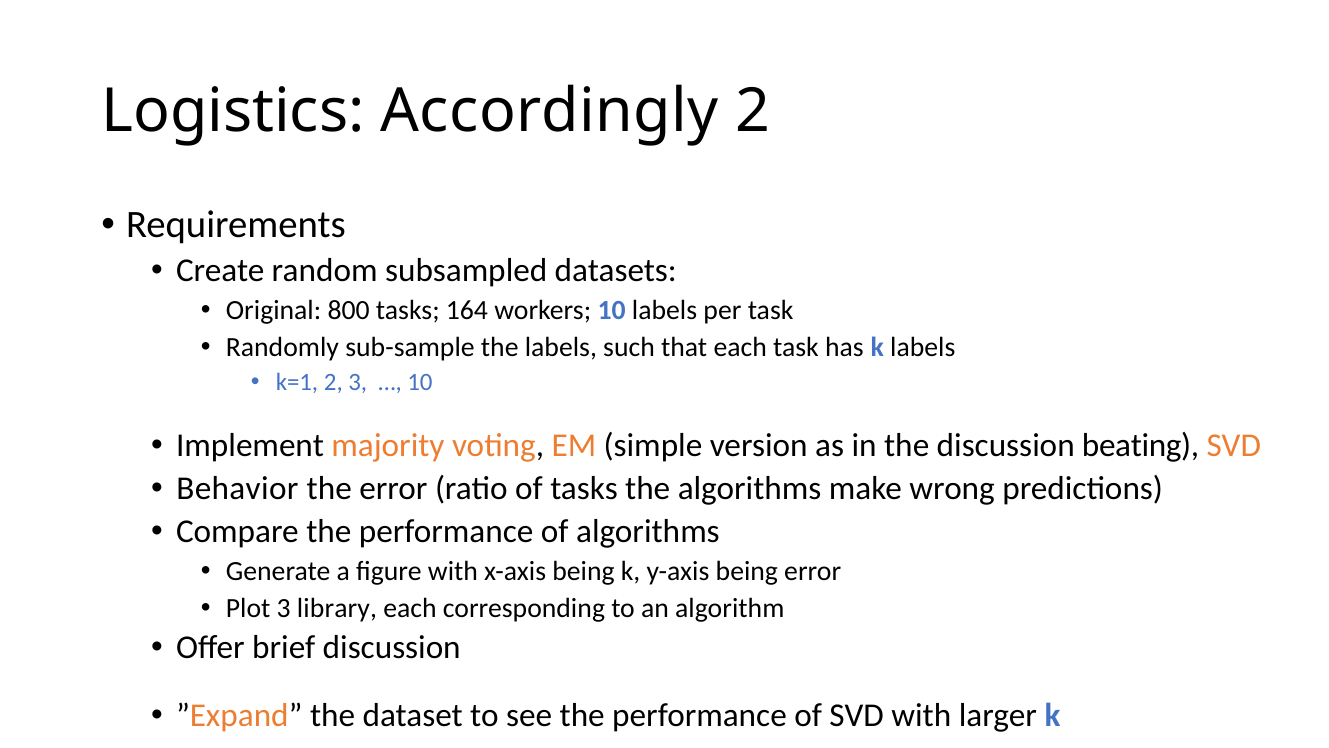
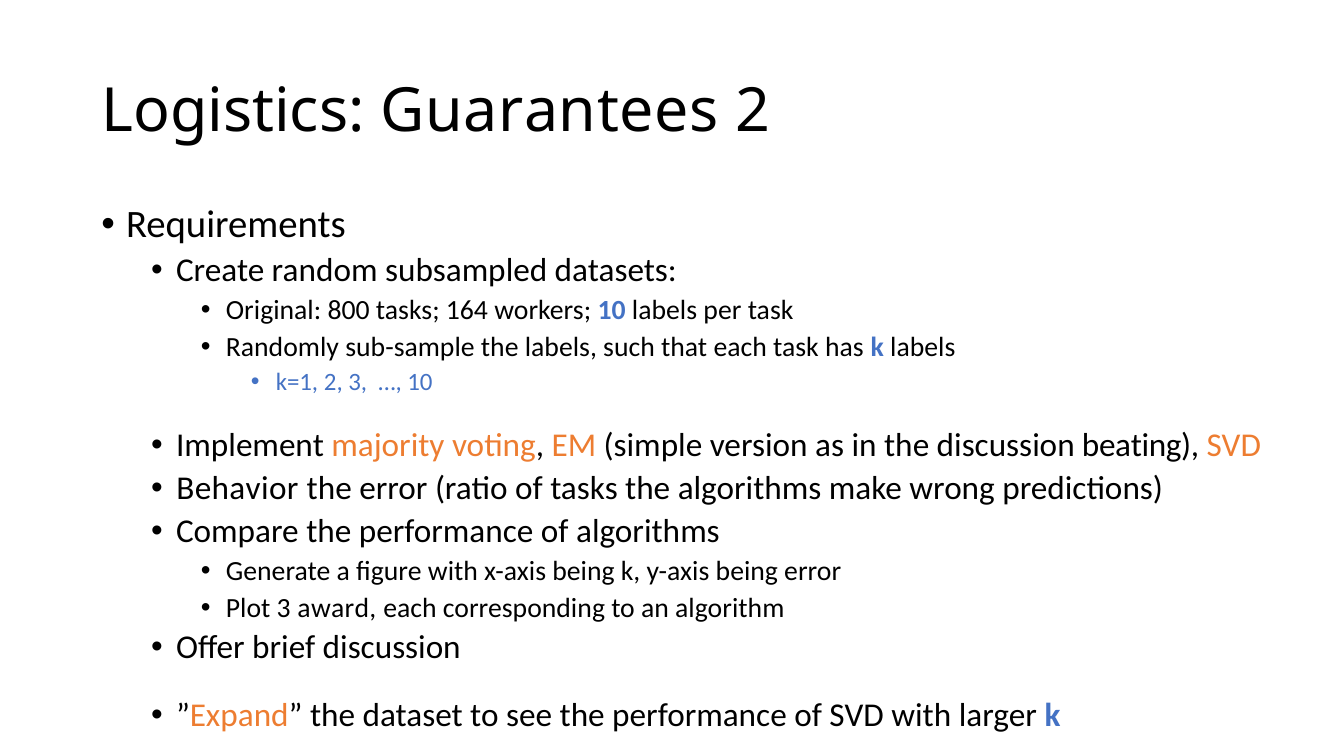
Accordingly: Accordingly -> Guarantees (550, 112)
library: library -> award (337, 608)
